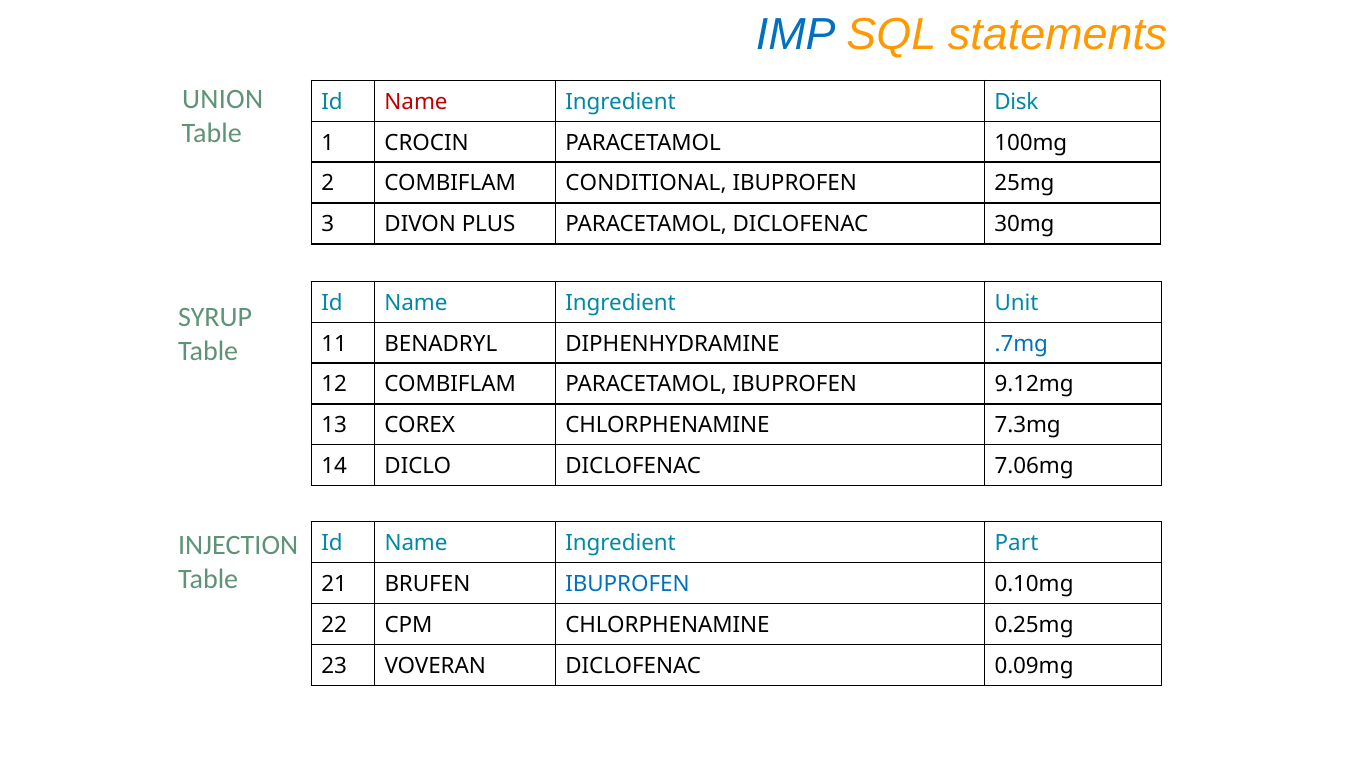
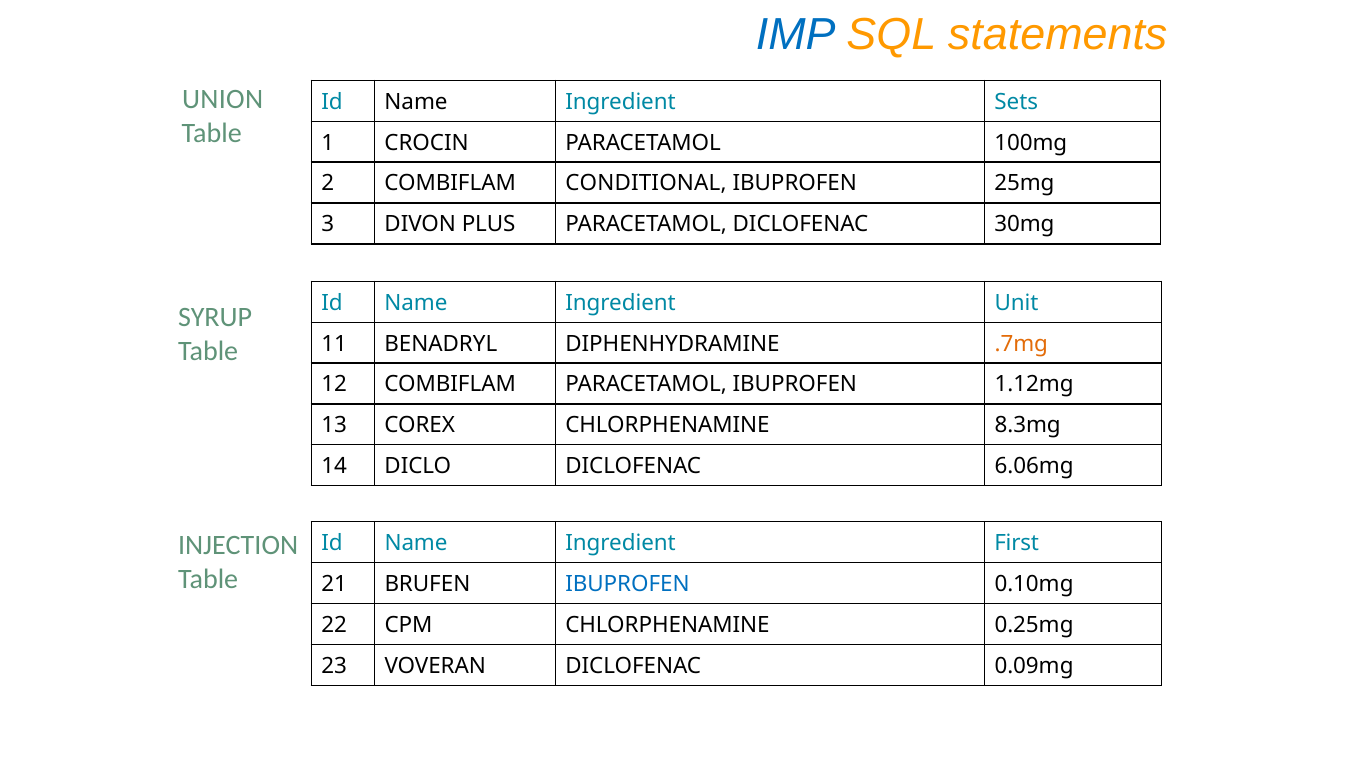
Name colour: red -> black (416, 102)
Disk: Disk -> Sets (1016, 102)
.7mg colour: blue -> orange (1021, 344)
9.12mg: 9.12mg -> 1.12mg (1034, 385)
7.3mg: 7.3mg -> 8.3mg (1028, 426)
7.06mg: 7.06mg -> 6.06mg (1034, 467)
Part: Part -> First (1017, 543)
